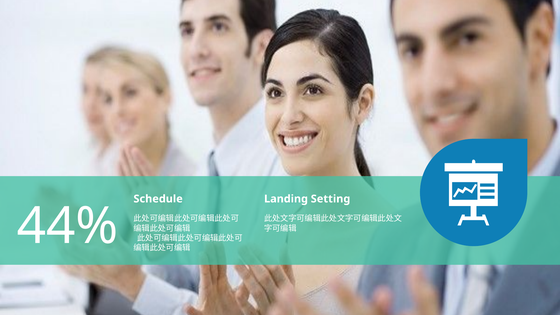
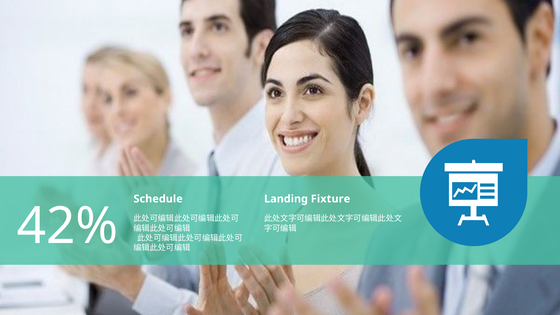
Setting: Setting -> Fixture (330, 199)
44%: 44% -> 42% (67, 226)
